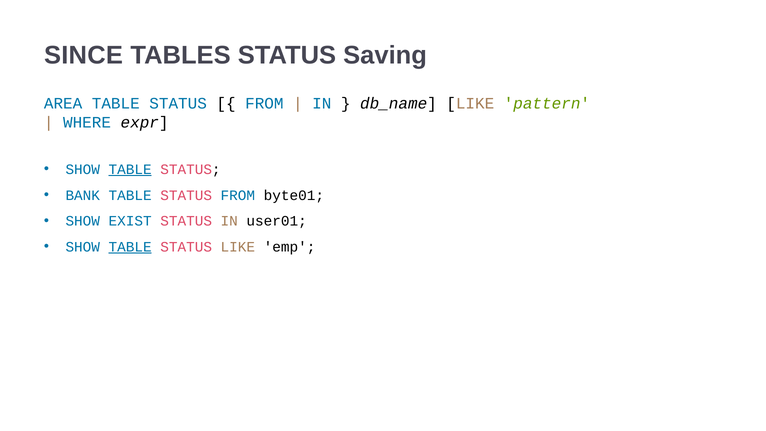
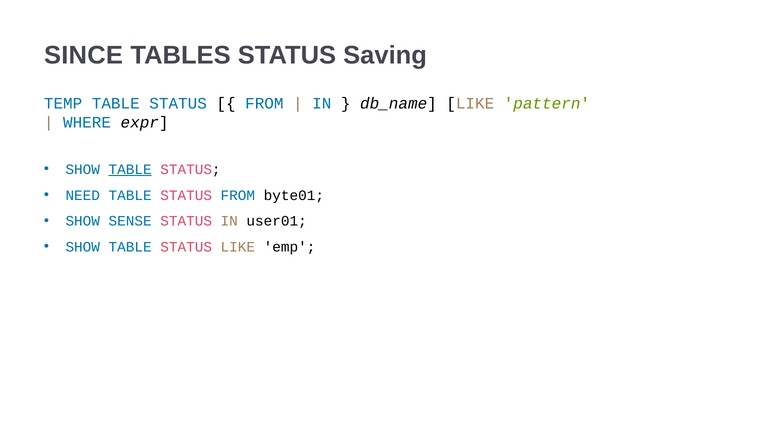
AREA: AREA -> TEMP (63, 103)
BANK: BANK -> NEED (83, 195)
EXIST: EXIST -> SENSE (130, 221)
TABLE underline: present -> none (130, 247)
